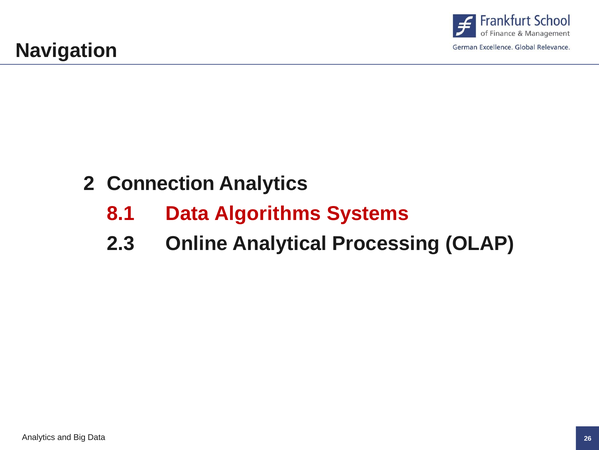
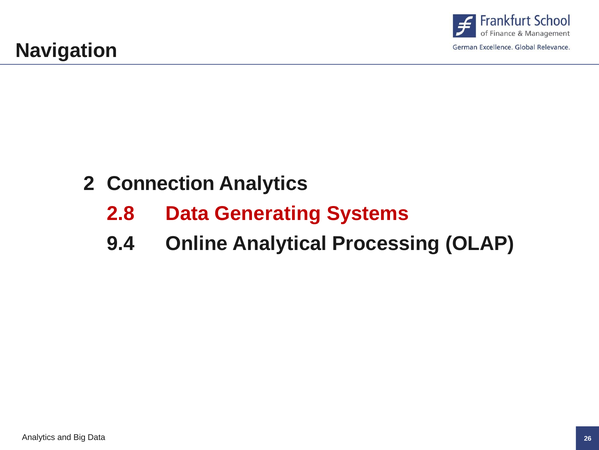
8.1: 8.1 -> 2.8 (121, 213)
Algorithms: Algorithms -> Generating (268, 213)
2.3: 2.3 -> 9.4 (121, 243)
